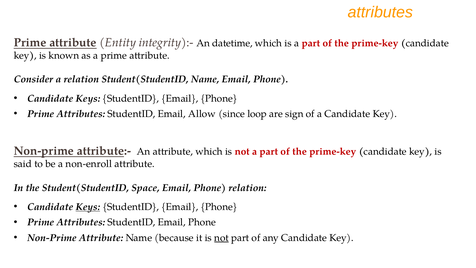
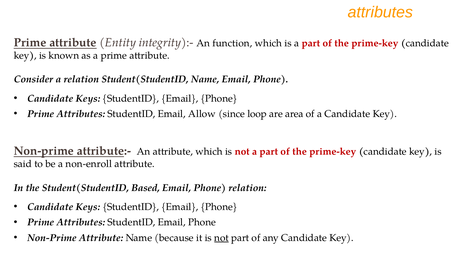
datetime: datetime -> function (232, 43)
sign: sign -> area (294, 114)
Space: Space -> Based (146, 188)
Keys underline: present -> none (88, 207)
